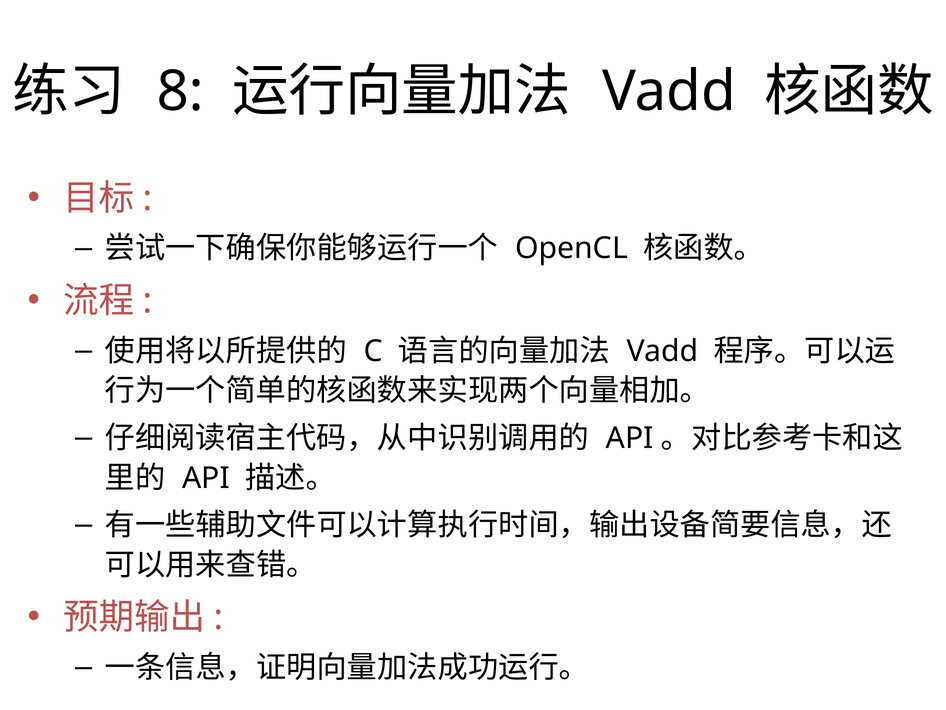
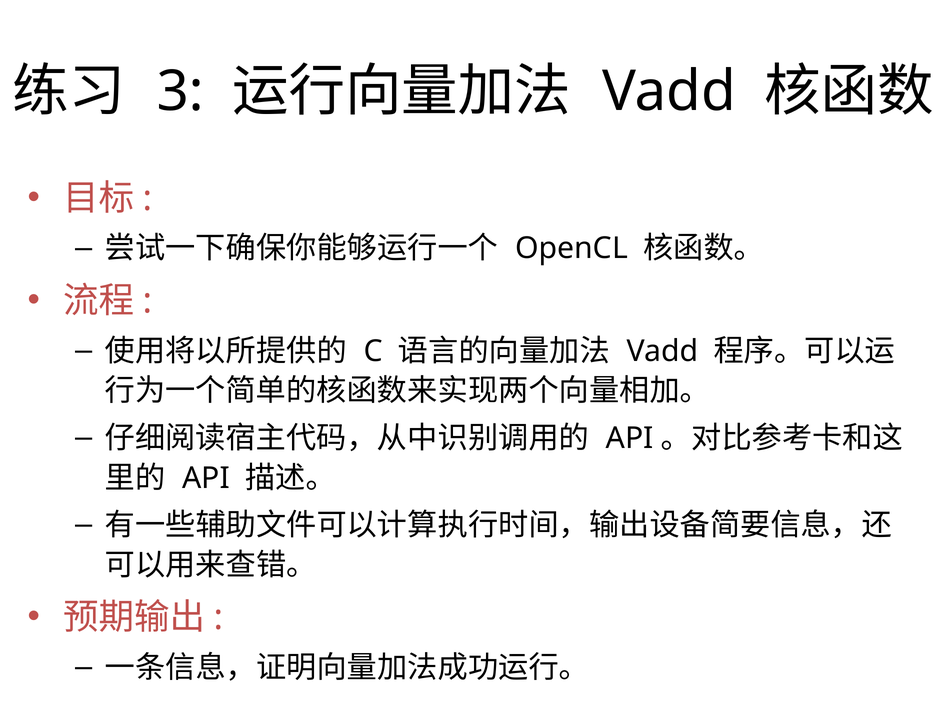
8: 8 -> 3 (180, 91)
